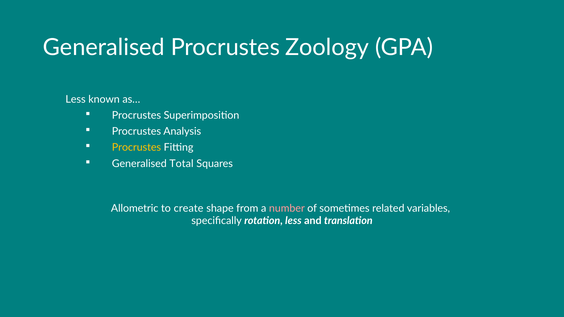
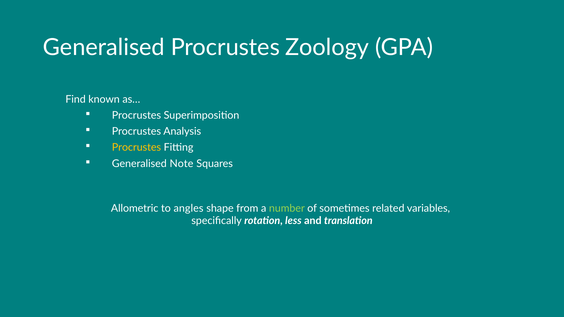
Less: Less -> Find (76, 99)
Total: Total -> Note (181, 164)
create: create -> angles (189, 208)
number colour: pink -> light green (287, 208)
